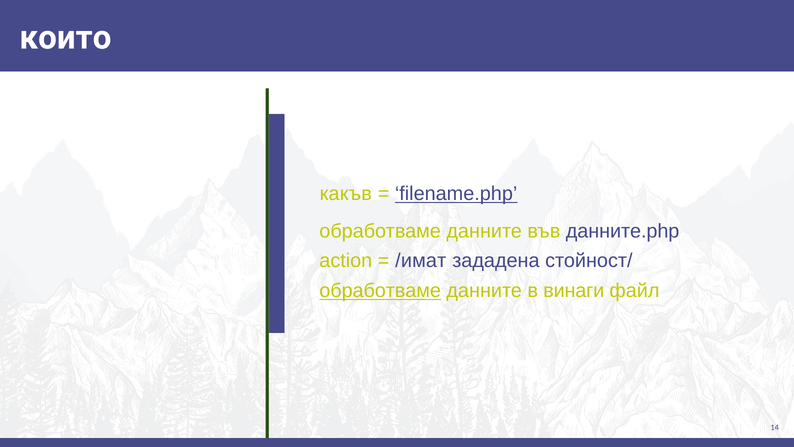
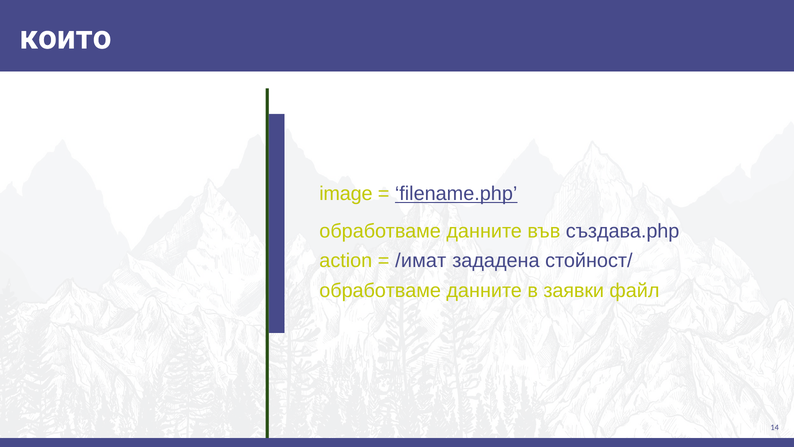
какъв: какъв -> image (346, 194)
данните.php: данните.php -> създава.php (623, 231)
обработваме underline: present -> none (380, 291)
винаги: винаги -> заявки (574, 291)
